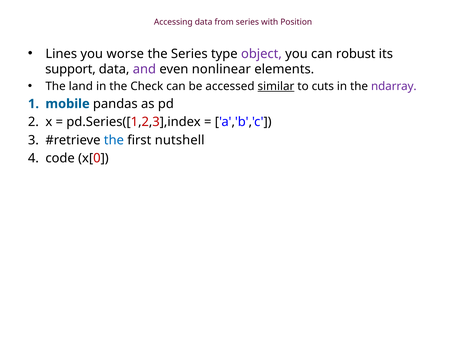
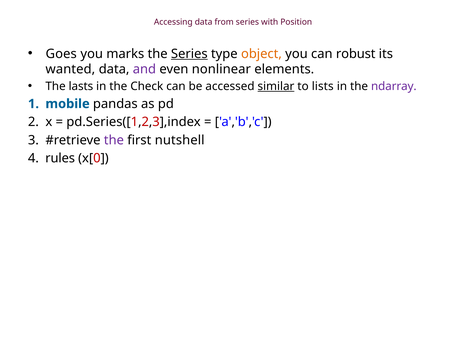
Lines: Lines -> Goes (61, 54)
worse: worse -> marks (125, 54)
Series underline: none -> present (189, 54)
object colour: purple -> orange (261, 54)
support: support -> wanted (70, 69)
land: land -> lasts (81, 86)
cuts: cuts -> lists (323, 86)
the colour: blue -> purple (114, 140)
code: code -> rules (60, 158)
